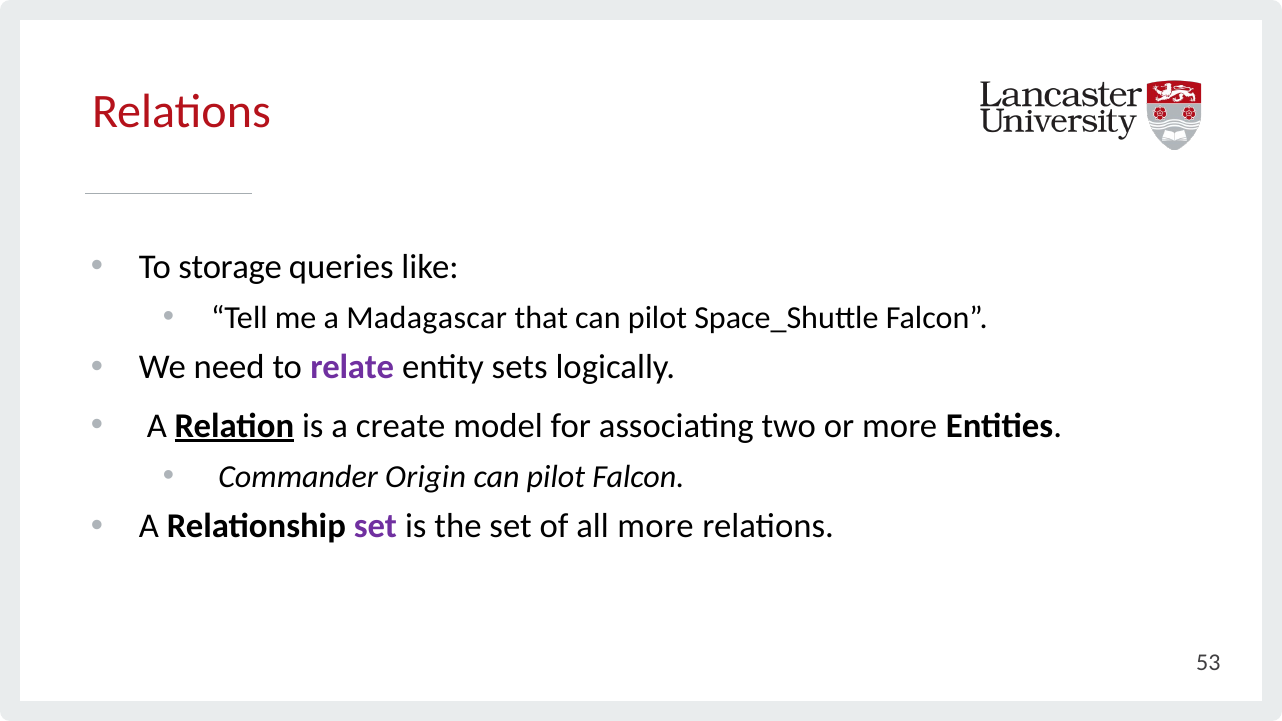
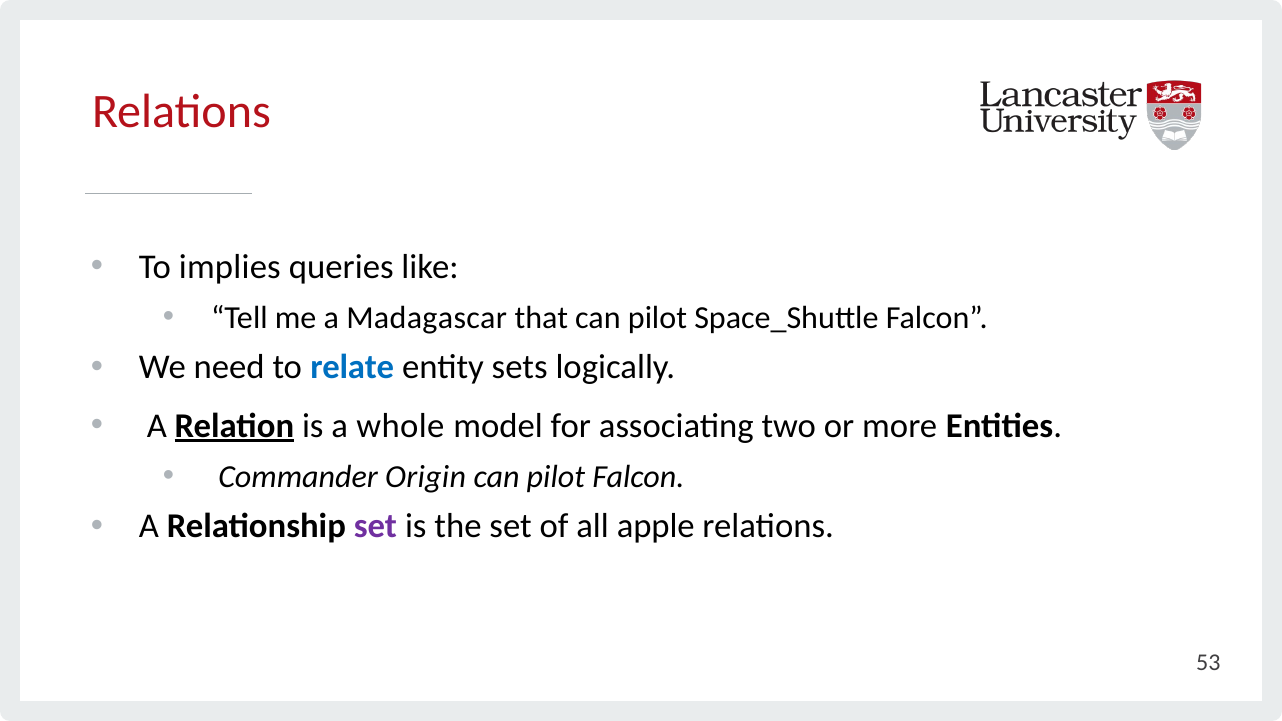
storage: storage -> implies (230, 267)
relate colour: purple -> blue (352, 367)
create: create -> whole (400, 426)
all more: more -> apple (656, 526)
